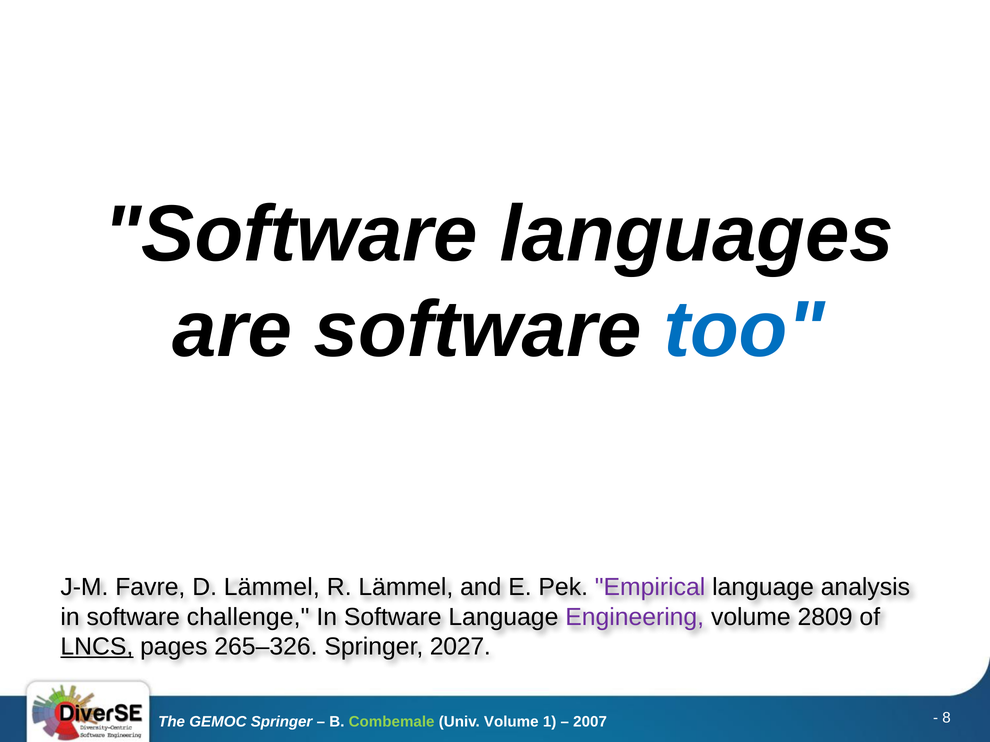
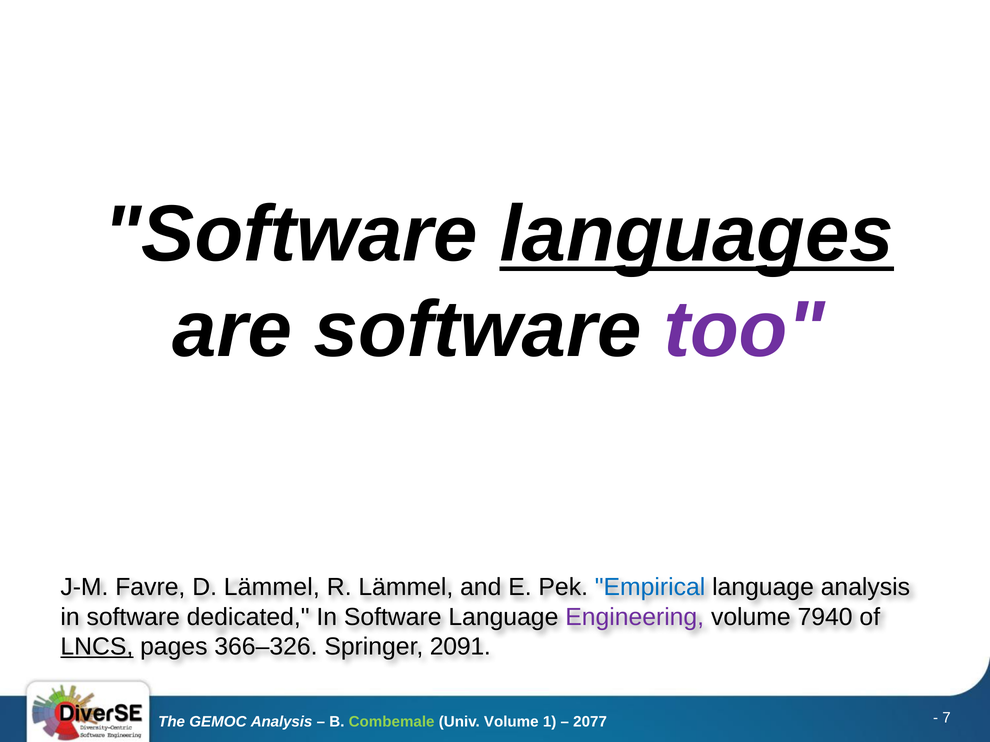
languages underline: none -> present (697, 235)
too colour: blue -> purple (744, 330)
Empirical colour: purple -> blue (650, 588)
challenge: challenge -> dedicated (248, 617)
2809: 2809 -> 7940 (825, 617)
265–326: 265–326 -> 366–326 (266, 647)
2027: 2027 -> 2091 (460, 647)
8: 8 -> 7 (947, 718)
GEMOC Springer: Springer -> Analysis (282, 722)
2007: 2007 -> 2077 (590, 722)
